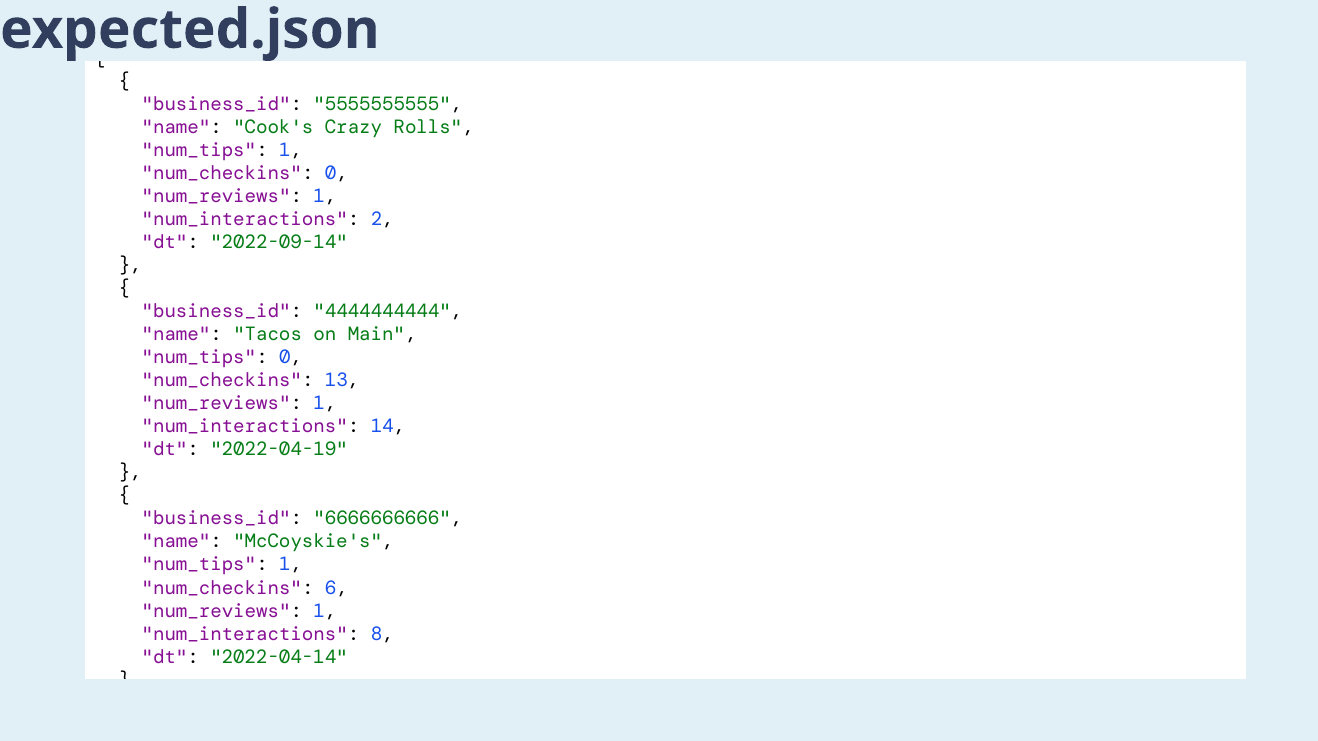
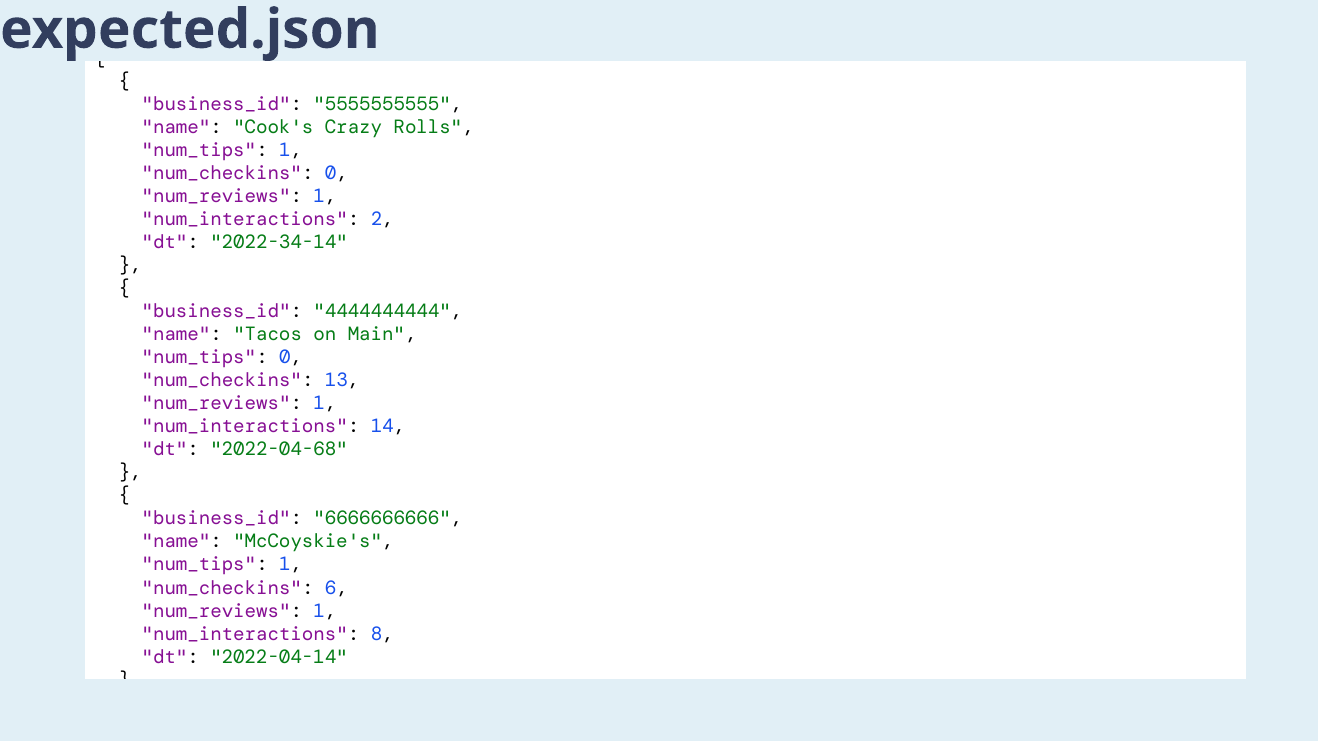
2022-09-14: 2022-09-14 -> 2022-34-14 (279, 242)
2022-04-19: 2022-04-19 -> 2022-04-68 (279, 450)
